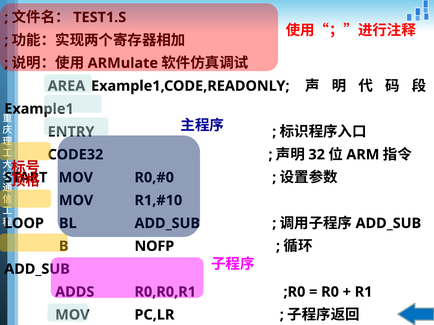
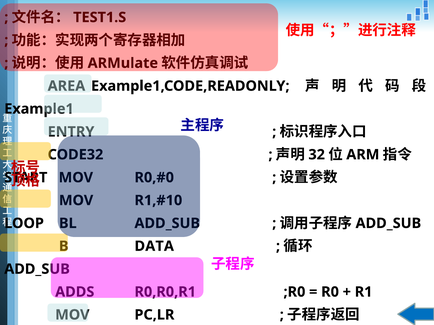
NOFP: NOFP -> DATA (154, 247)
